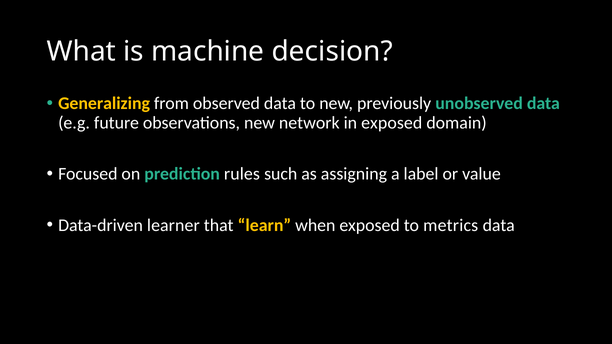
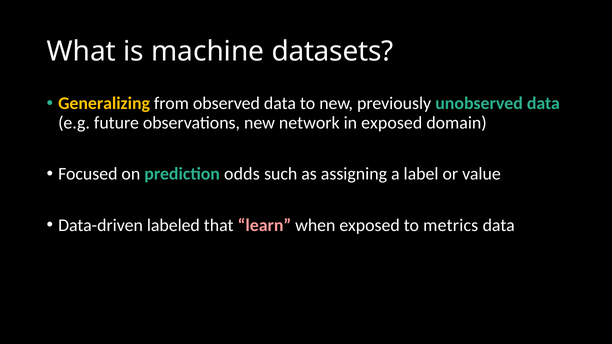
decision: decision -> datasets (332, 51)
rules: rules -> odds (242, 174)
learner: learner -> labeled (173, 225)
learn colour: yellow -> pink (264, 225)
